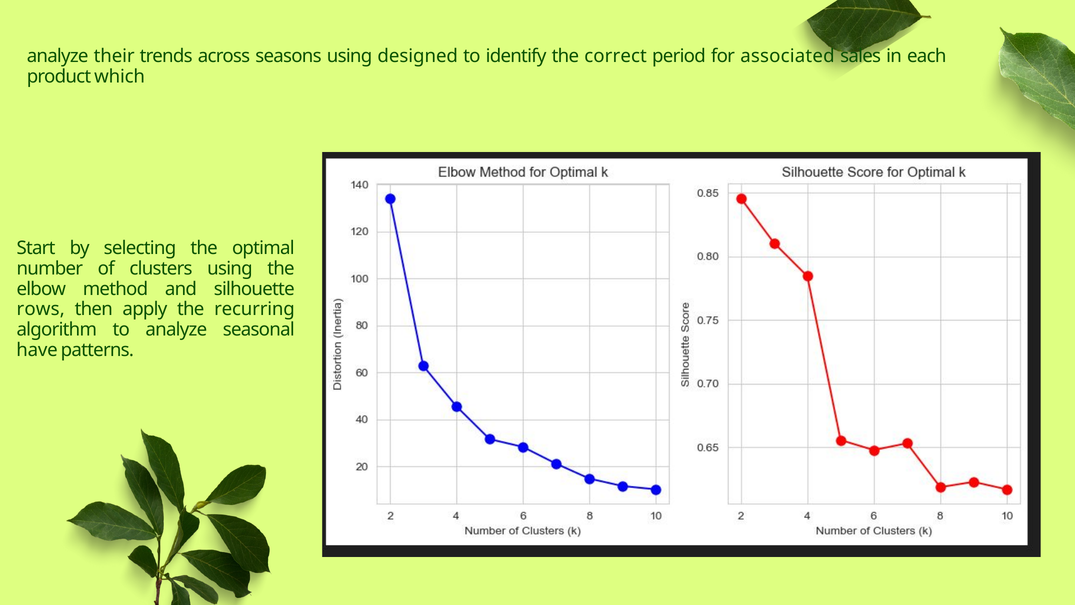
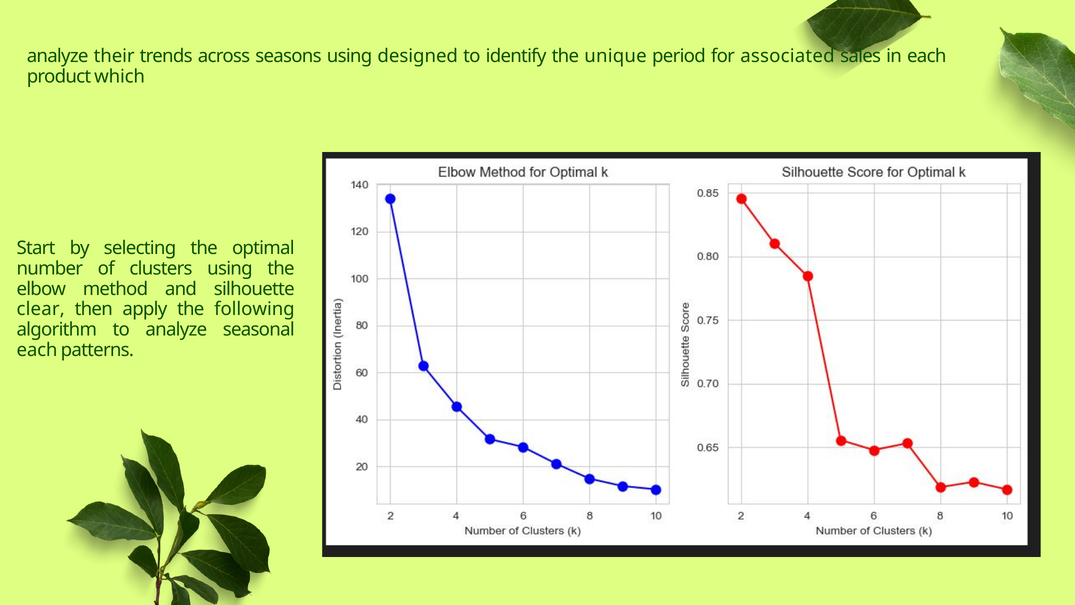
correct: correct -> unique (616, 56)
rows: rows -> clear (41, 309)
recurring: recurring -> following (254, 309)
have: have -> each (37, 350)
